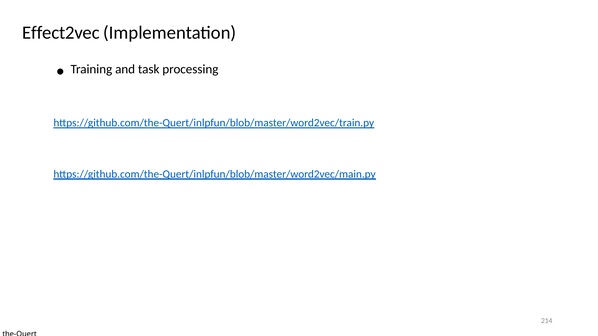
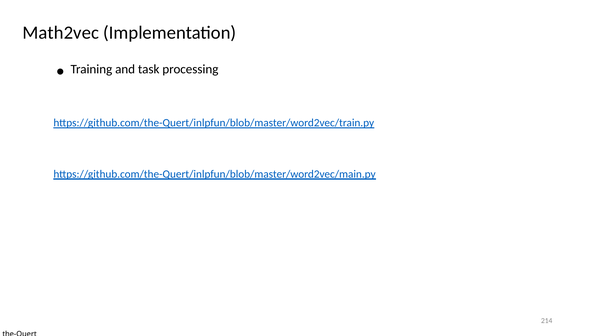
Effect2vec: Effect2vec -> Math2vec (61, 33)
